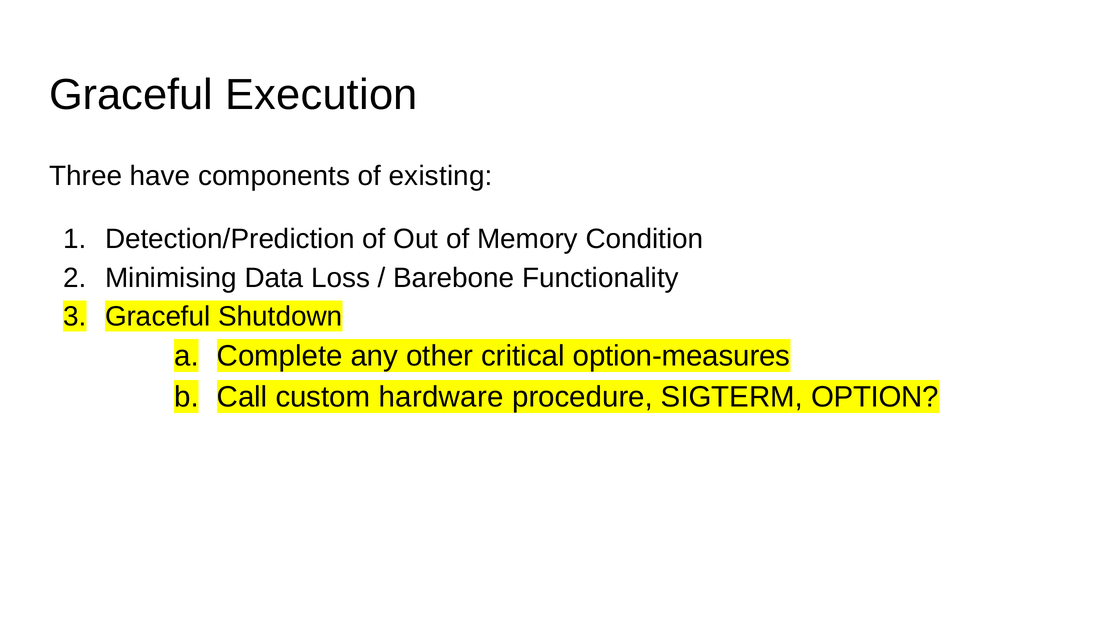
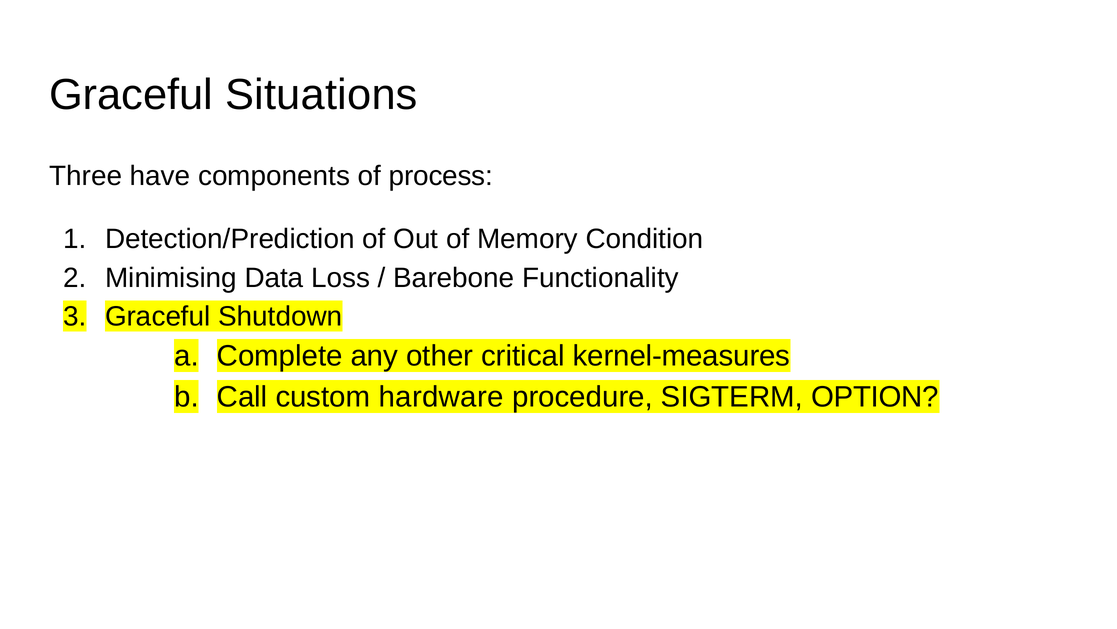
Execution: Execution -> Situations (321, 95)
existing: existing -> process (441, 176)
option-measures: option-measures -> kernel-measures (681, 356)
